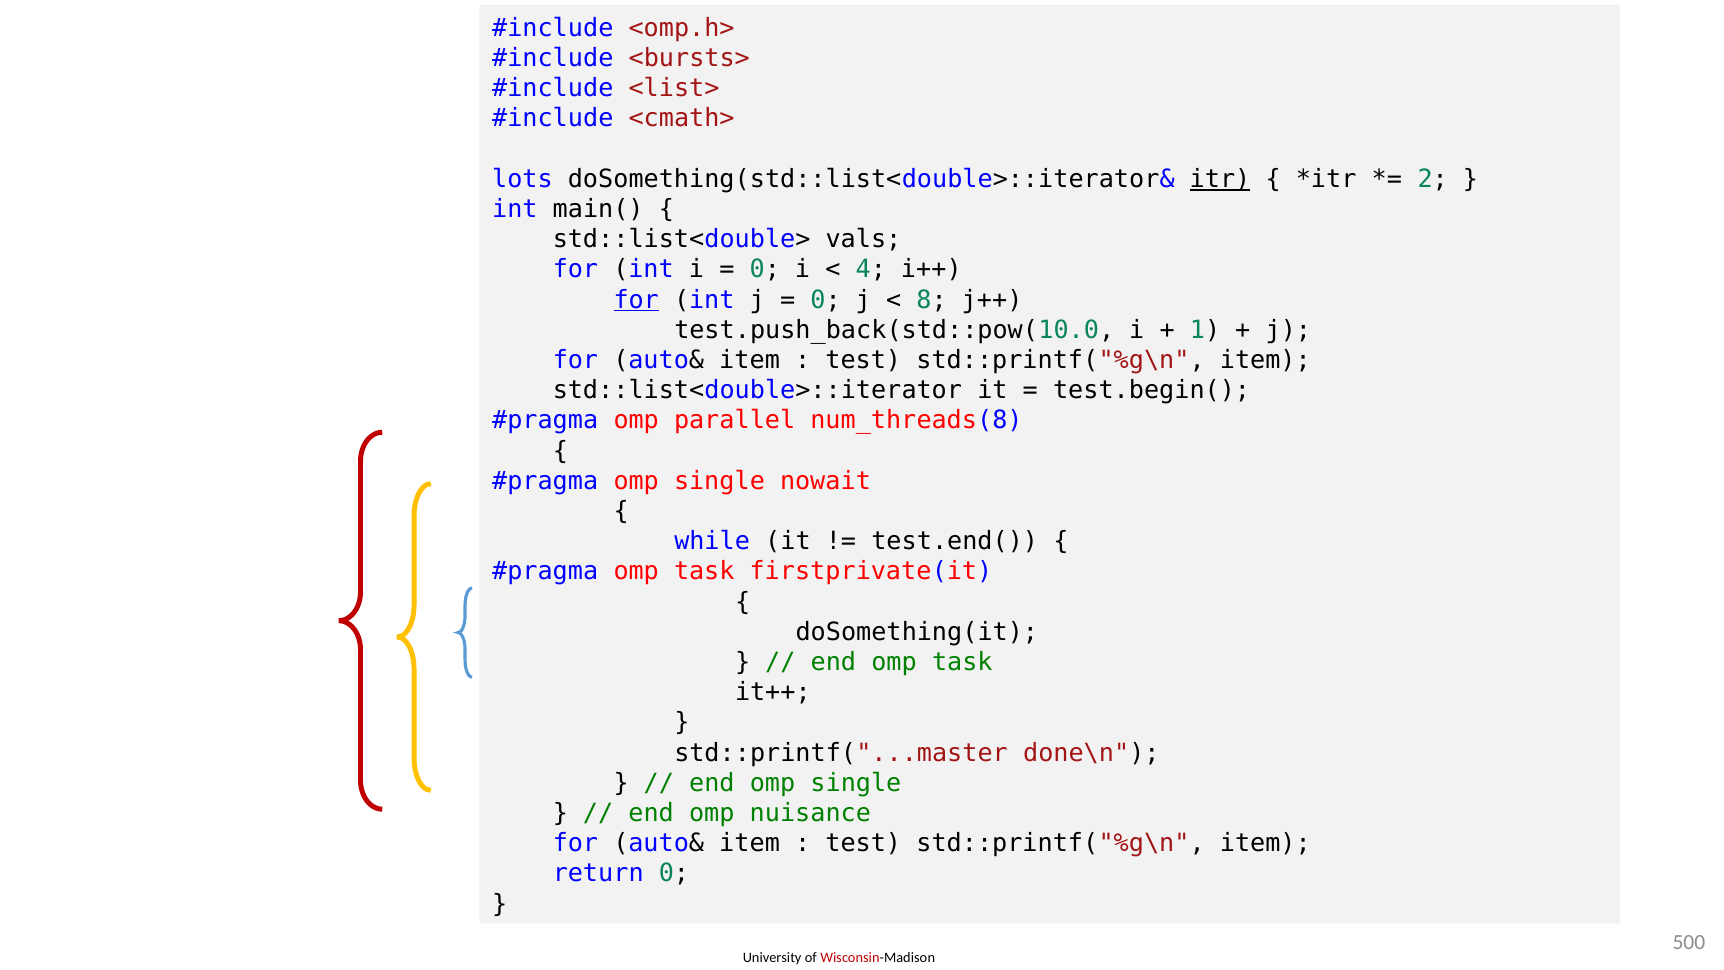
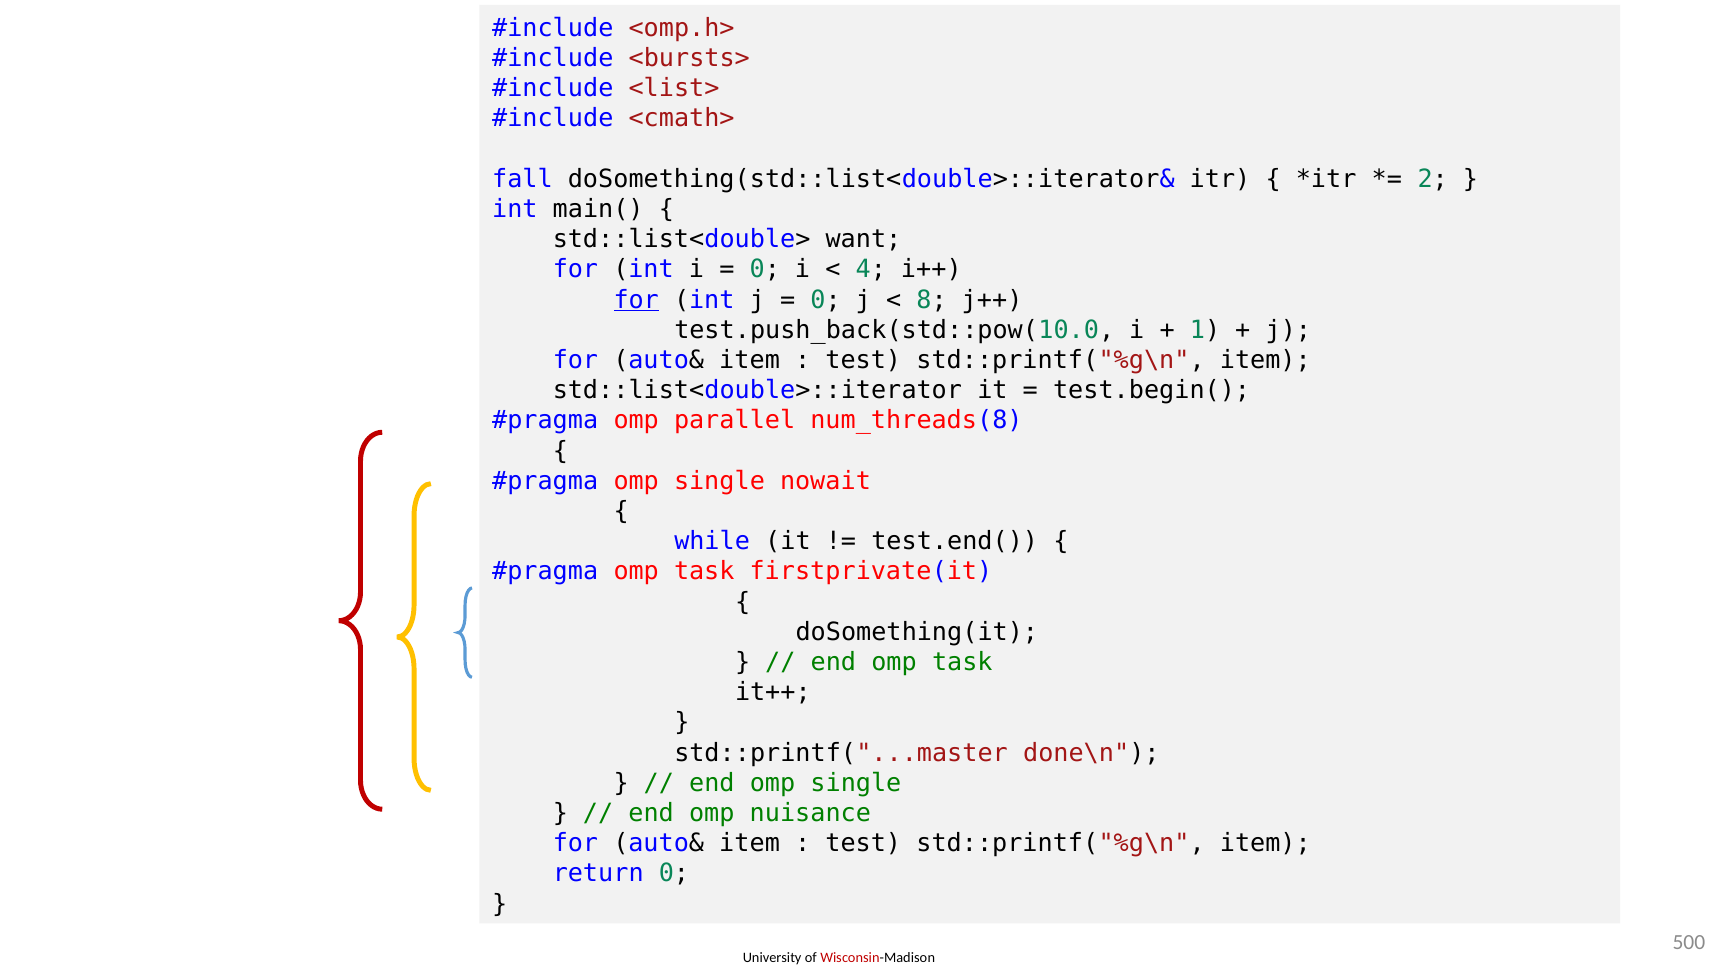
lots: lots -> fall (522, 179)
itr underline: present -> none (1220, 179)
vals: vals -> want (863, 239)
